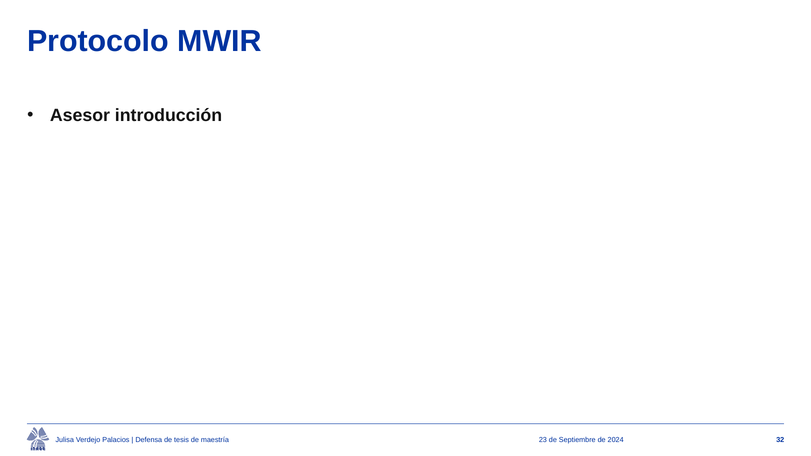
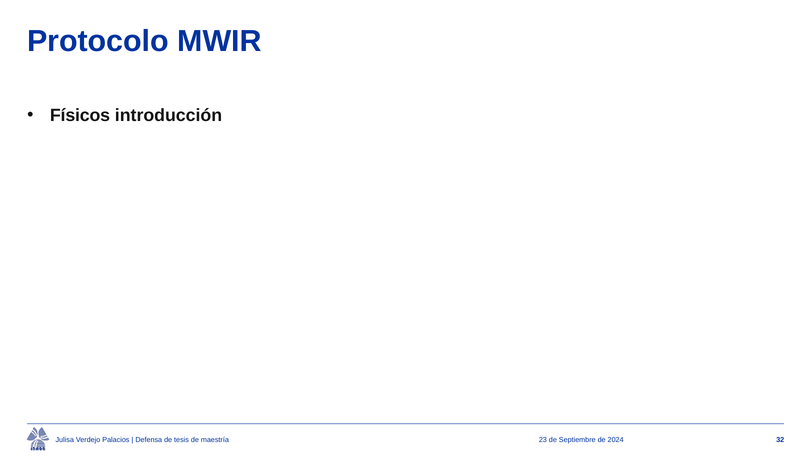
Asesor: Asesor -> Físicos (80, 115)
